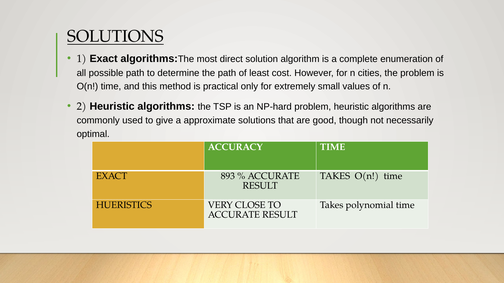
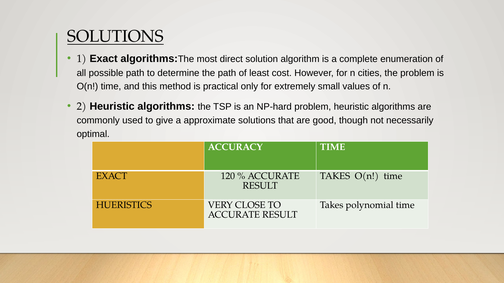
893: 893 -> 120 (228, 176)
